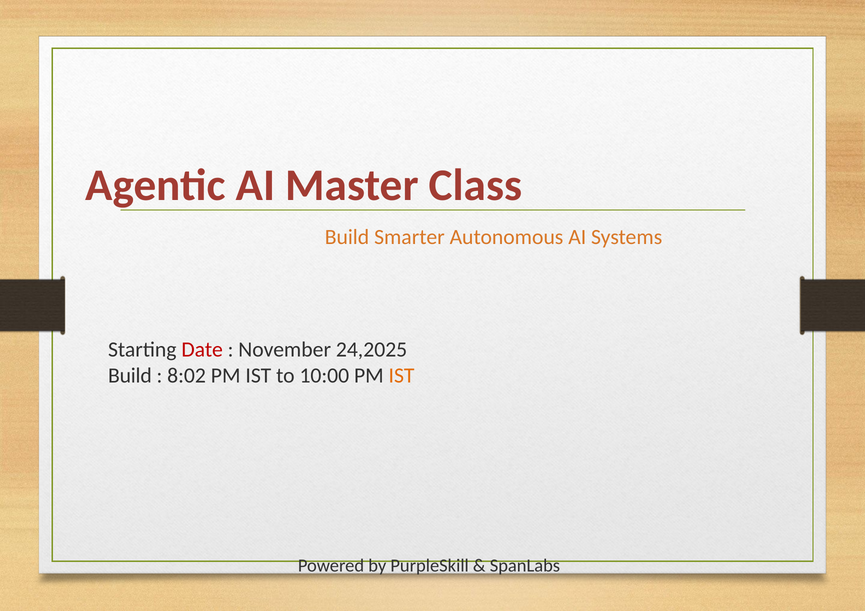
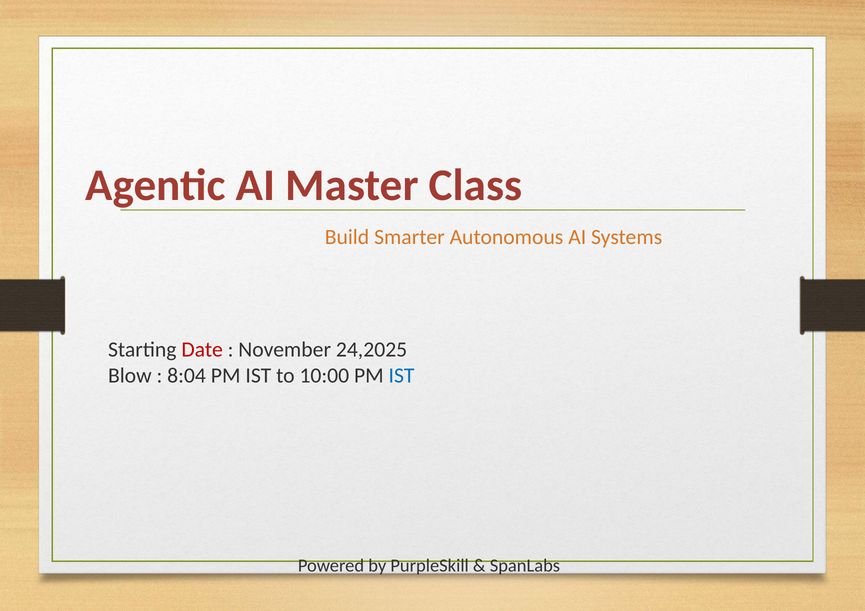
Build: Build -> Blow (130, 376)
8:02: 8:02 -> 8:04 (187, 376)
IST colour: orange -> blue (402, 376)
